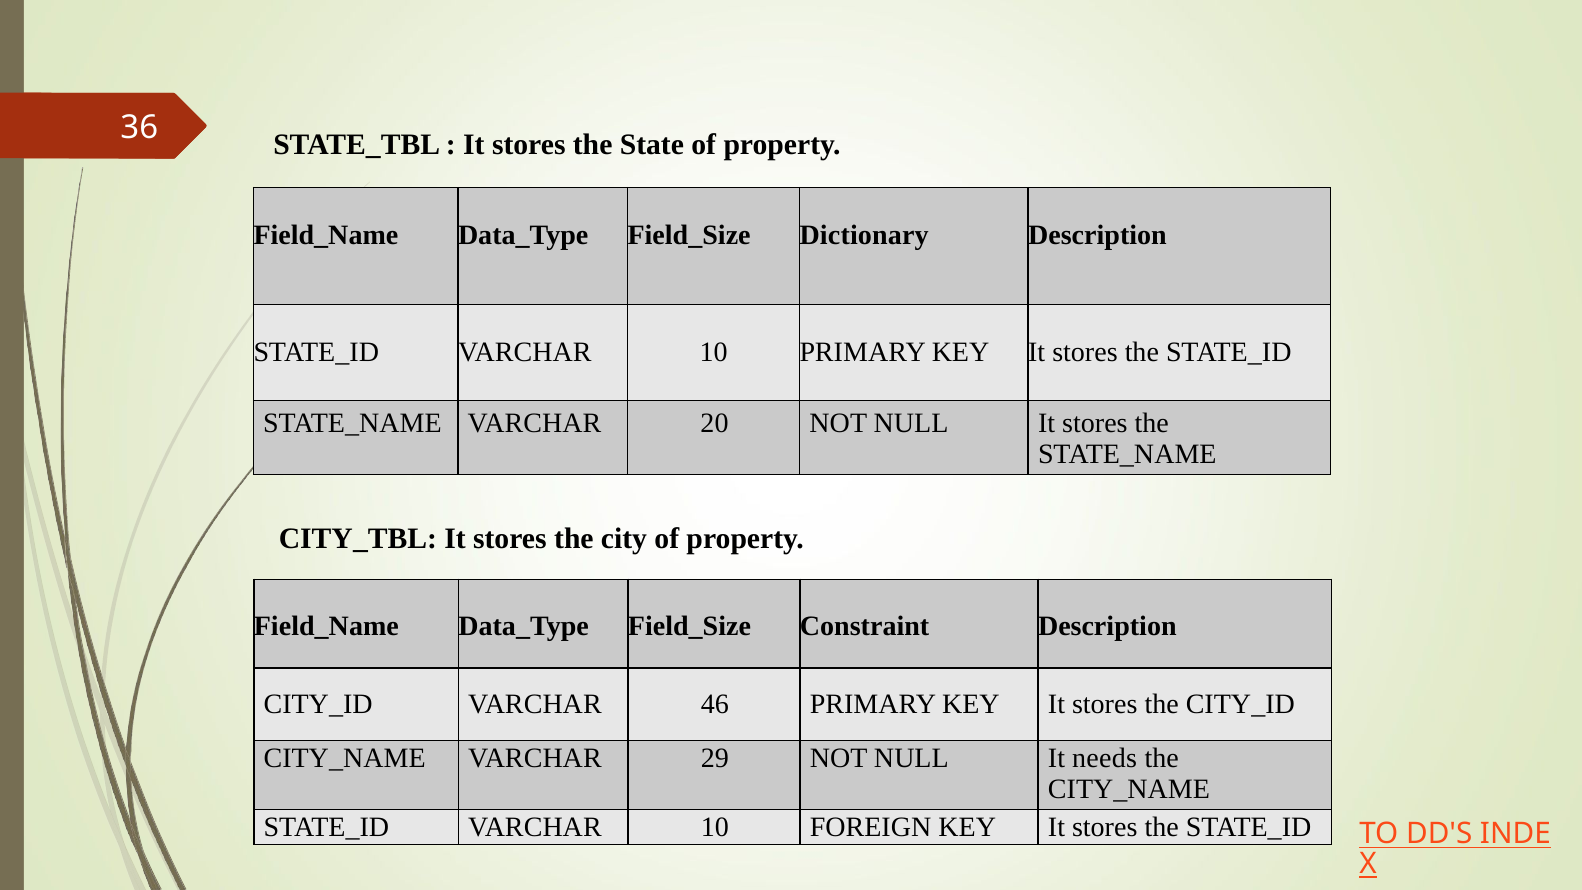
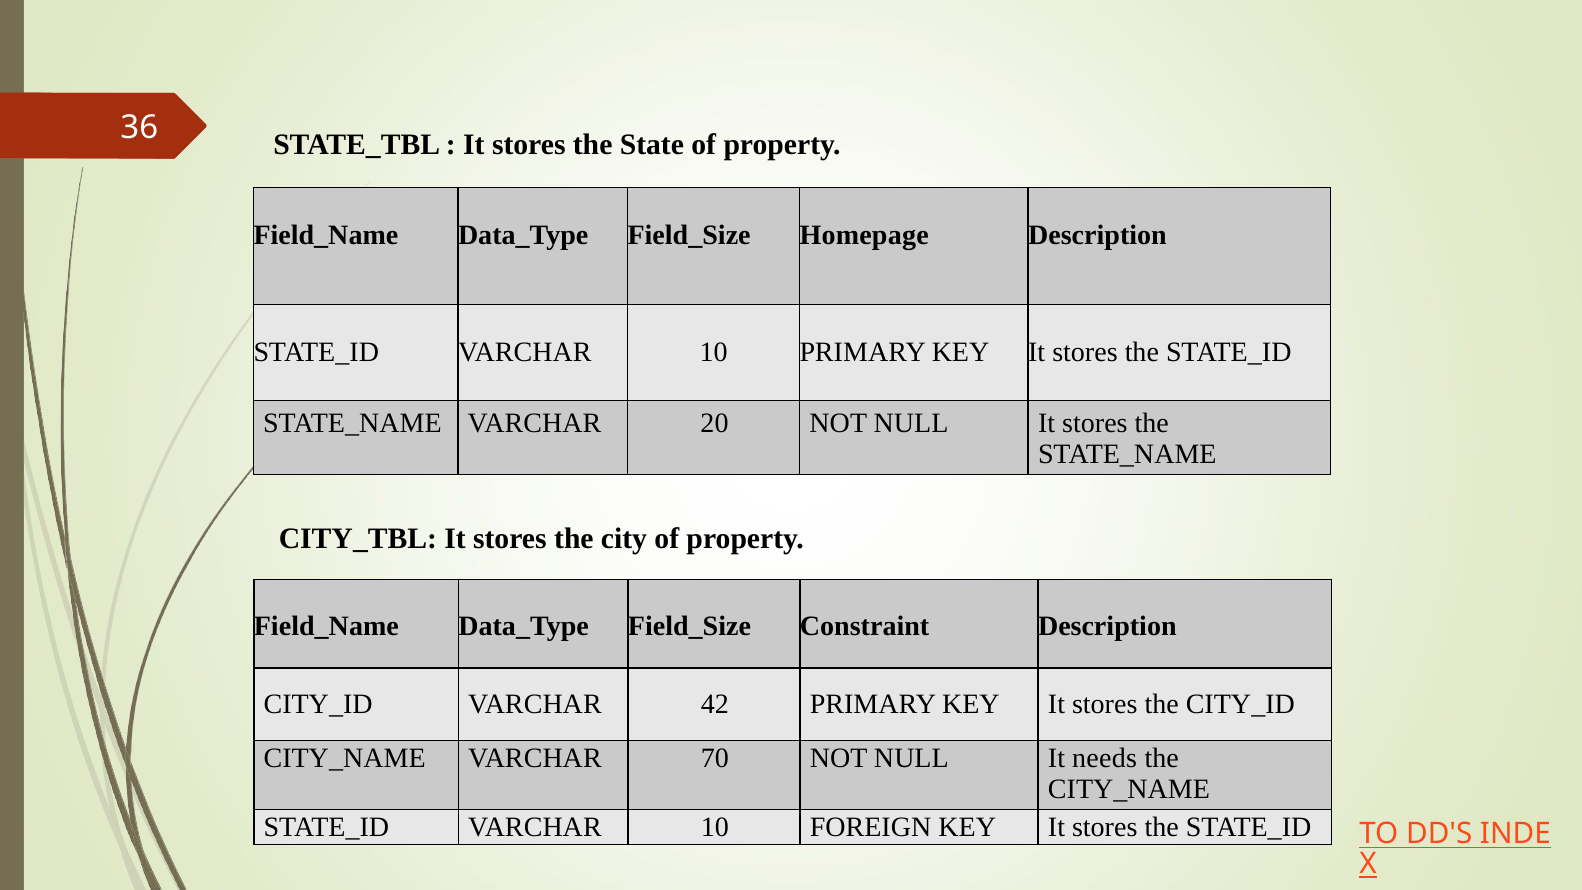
Dictionary: Dictionary -> Homepage (864, 235)
46: 46 -> 42 (715, 705)
29: 29 -> 70 (715, 758)
